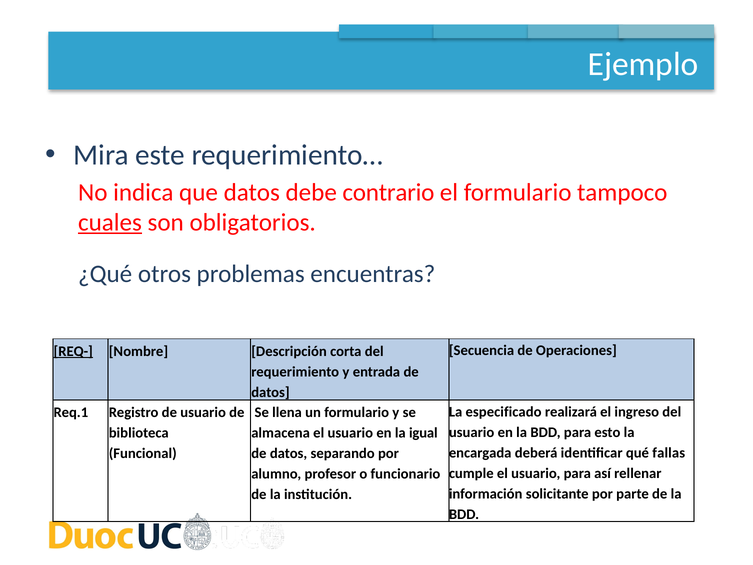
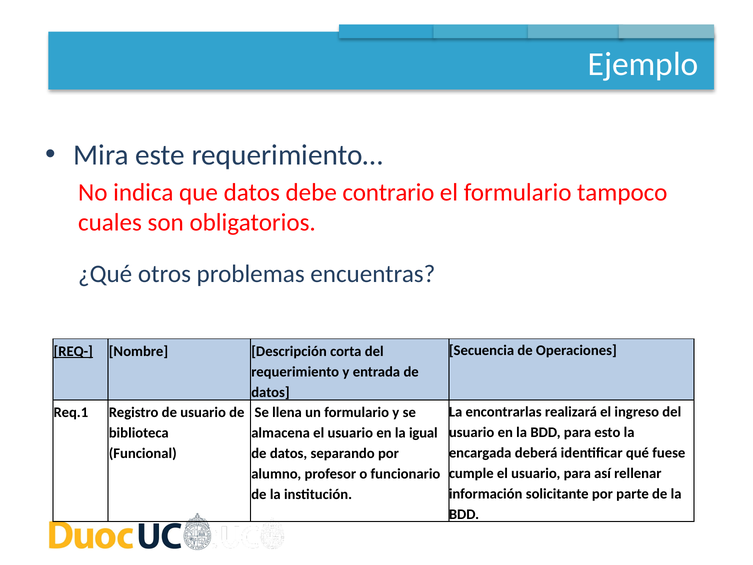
cuales underline: present -> none (110, 223)
especificado: especificado -> encontrarlas (504, 412)
fallas: fallas -> fuese (669, 453)
